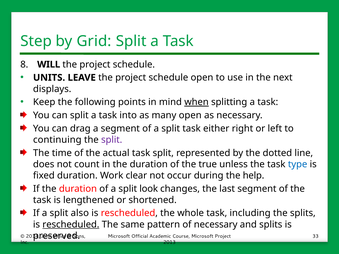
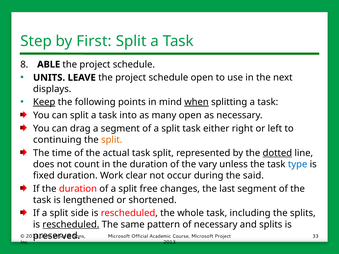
Grid: Grid -> First (94, 41)
WILL: WILL -> ABLE (49, 65)
Keep underline: none -> present (44, 102)
split colour: purple -> orange (112, 140)
dotted underline: none -> present (277, 153)
true: true -> vary (208, 164)
help: help -> said (253, 176)
look: look -> free (149, 189)
also: also -> side (80, 213)
